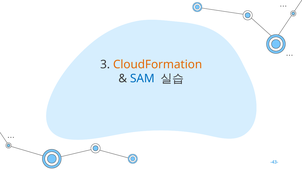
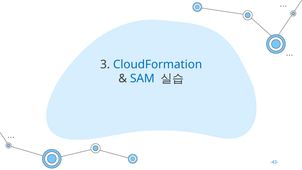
CloudFormation colour: orange -> blue (158, 64)
